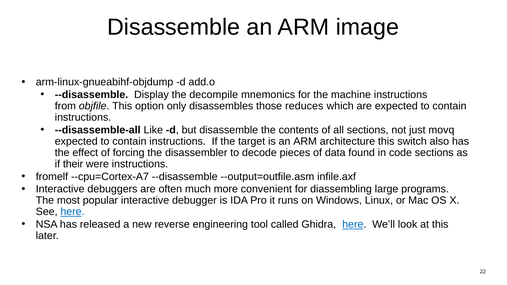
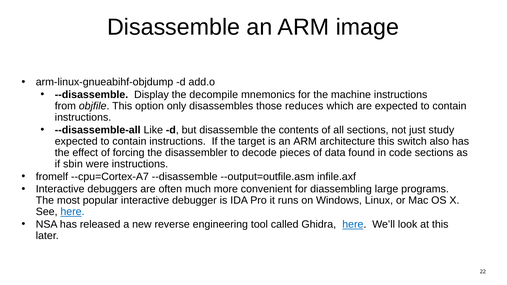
movq: movq -> study (441, 130)
their: their -> sbin (73, 164)
